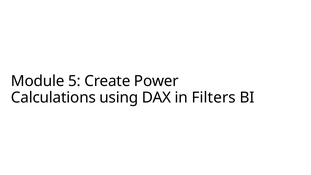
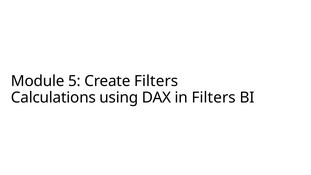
Create Power: Power -> Filters (156, 81)
